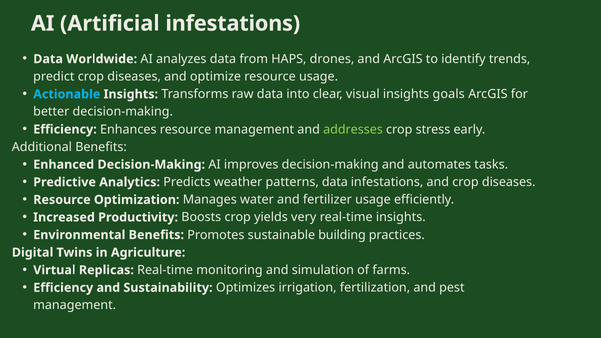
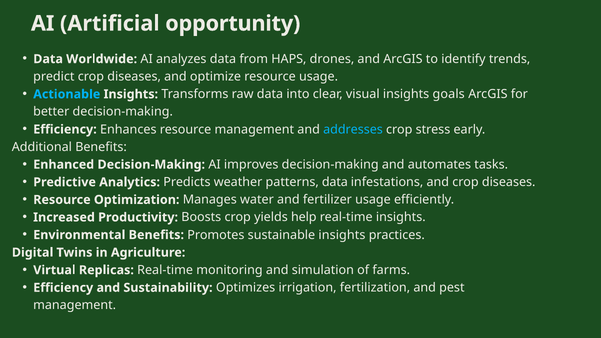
Artificial infestations: infestations -> opportunity (233, 24)
addresses colour: light green -> light blue (353, 129)
very: very -> help (304, 217)
sustainable building: building -> insights (342, 235)
